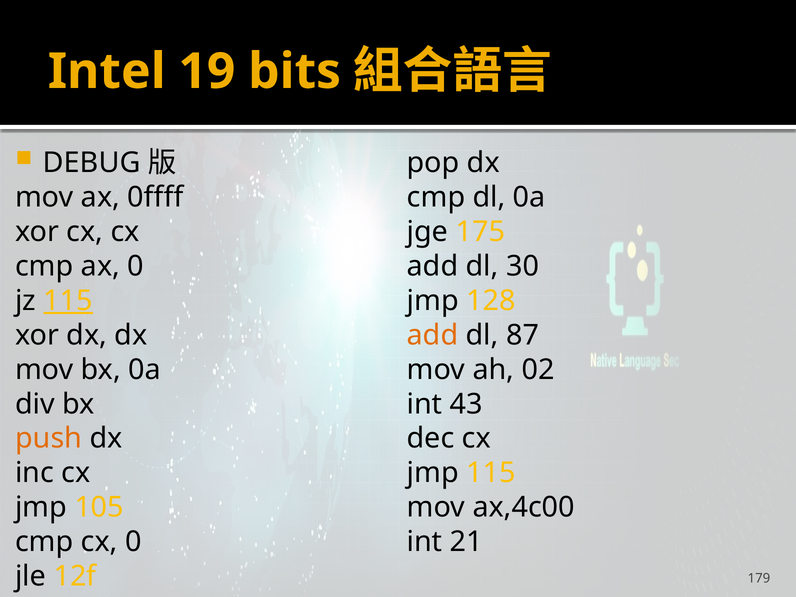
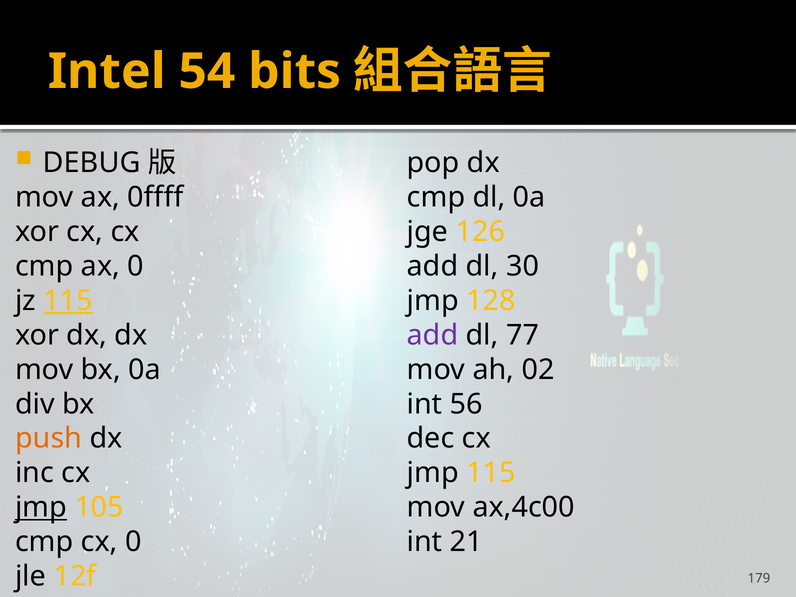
19: 19 -> 54 (207, 72)
175: 175 -> 126 (480, 232)
add colour: orange -> purple (433, 335)
87: 87 -> 77 (523, 335)
43: 43 -> 56 (466, 404)
jmp underline: none -> present (41, 507)
